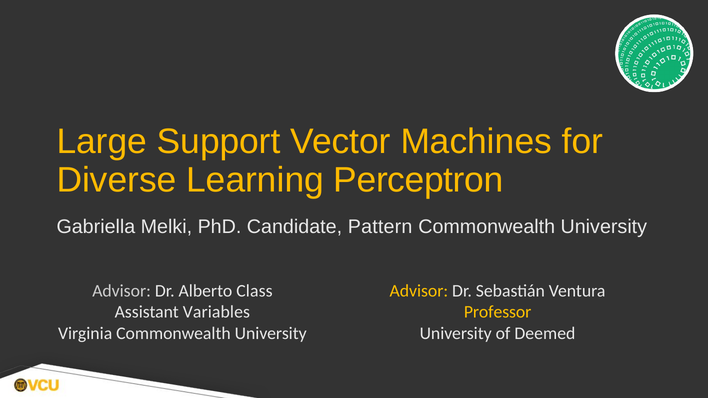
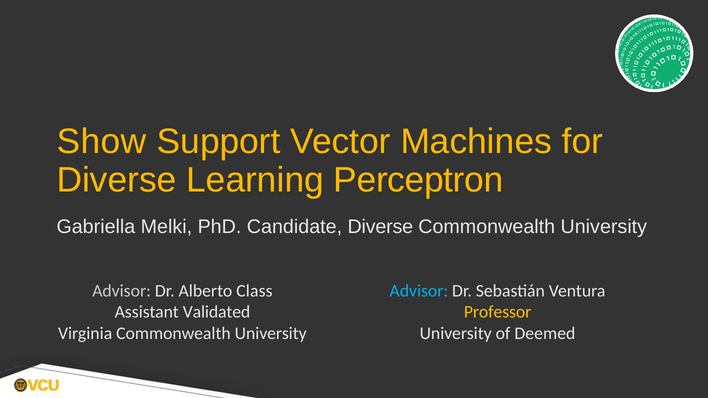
Large: Large -> Show (102, 142)
Candidate Pattern: Pattern -> Diverse (380, 227)
Advisor colour: yellow -> light blue (419, 291)
Variables: Variables -> Validated (217, 312)
